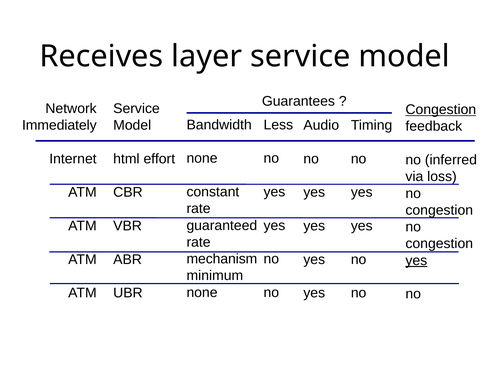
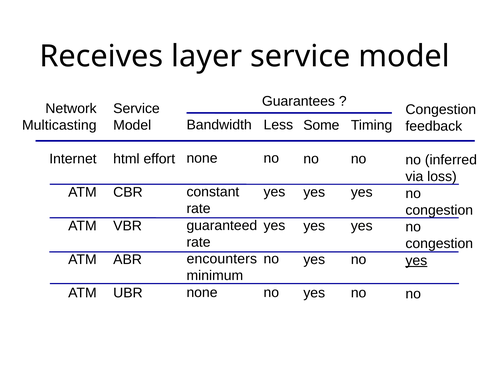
Congestion underline: present -> none (441, 110)
Immediately: Immediately -> Multicasting (59, 125)
Audio: Audio -> Some (321, 125)
mechanism: mechanism -> encounters (222, 259)
